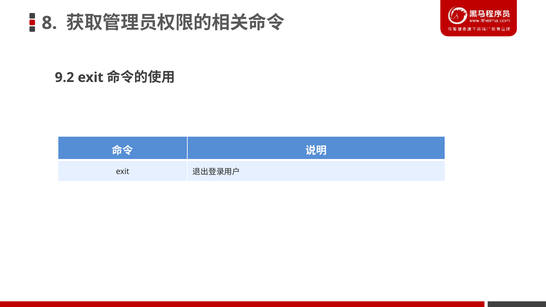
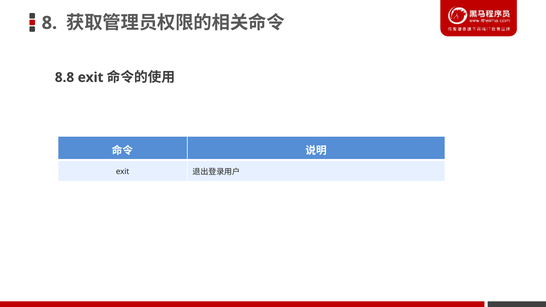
9.2: 9.2 -> 8.8 (64, 77)
